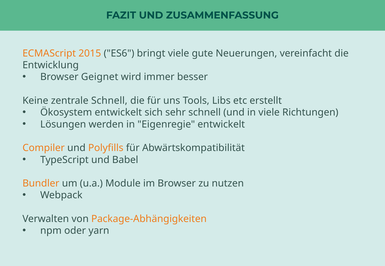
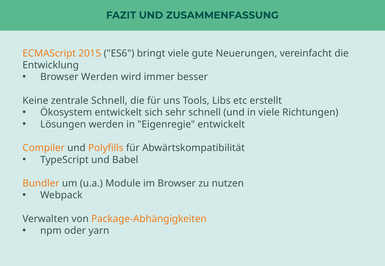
Browser Geignet: Geignet -> Werden (100, 77)
